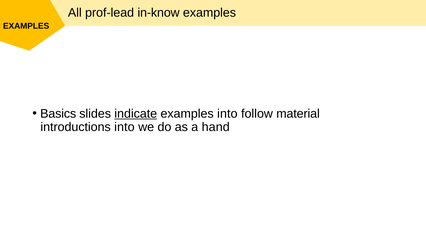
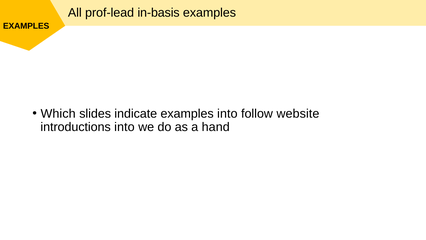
in-know: in-know -> in-basis (159, 13)
Basics: Basics -> Which (58, 114)
indicate underline: present -> none (136, 114)
material: material -> website (298, 114)
